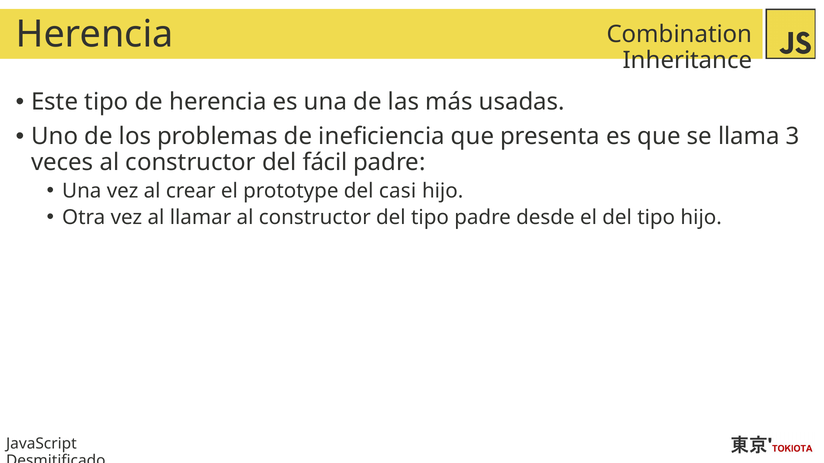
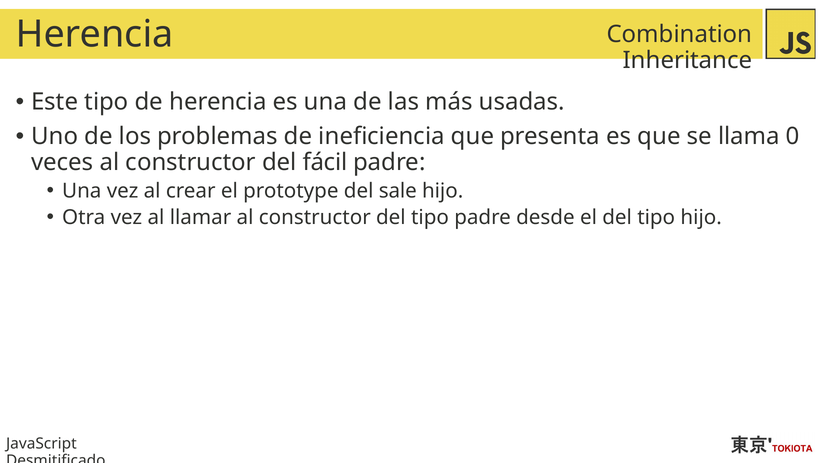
3: 3 -> 0 (793, 137)
casi: casi -> sale (398, 191)
